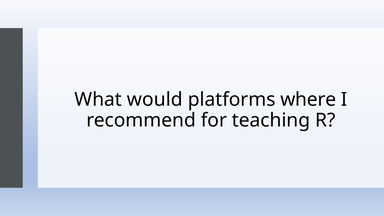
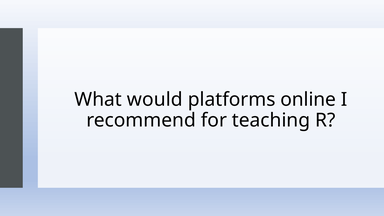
where: where -> online (308, 100)
